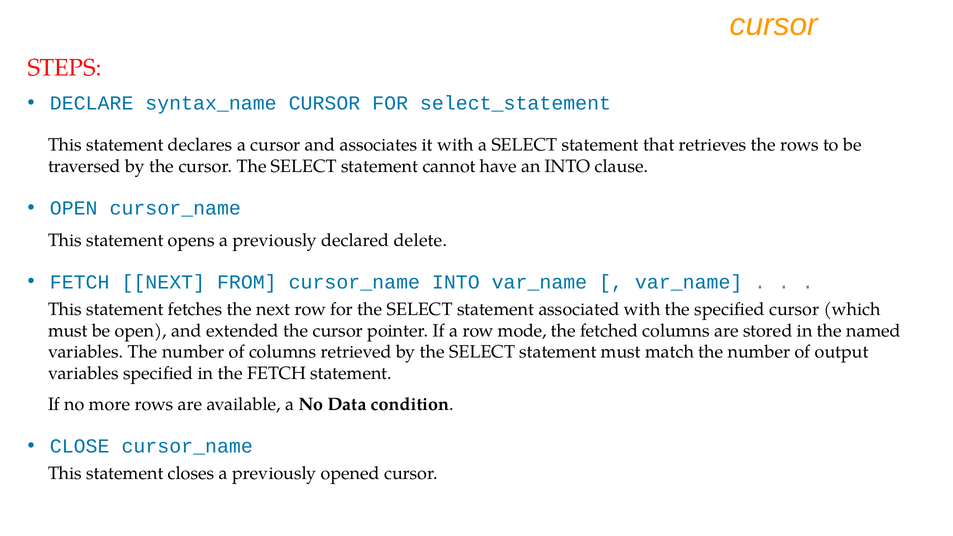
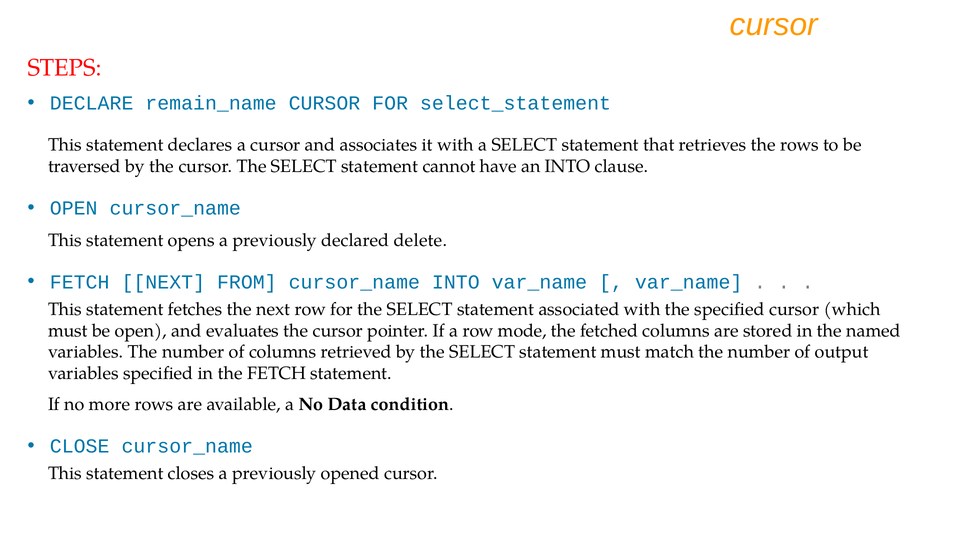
syntax_name: syntax_name -> remain_name (211, 103)
extended: extended -> evaluates (243, 331)
